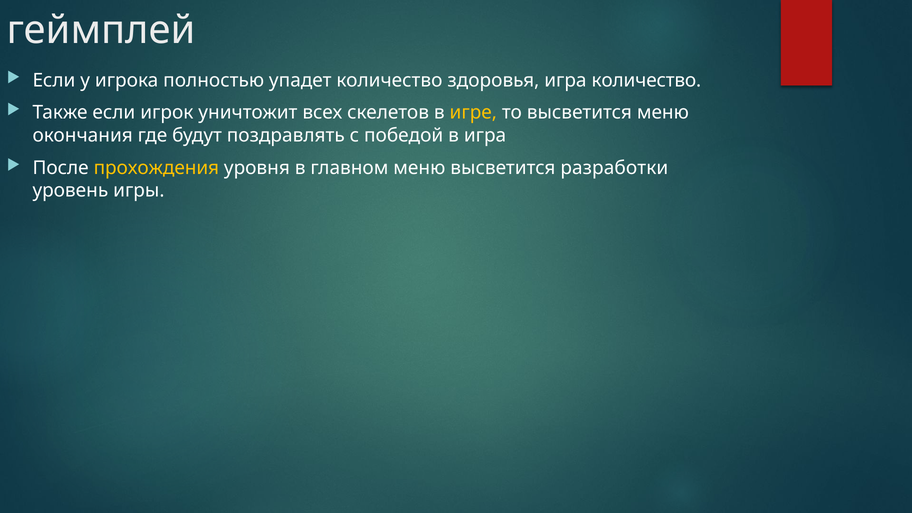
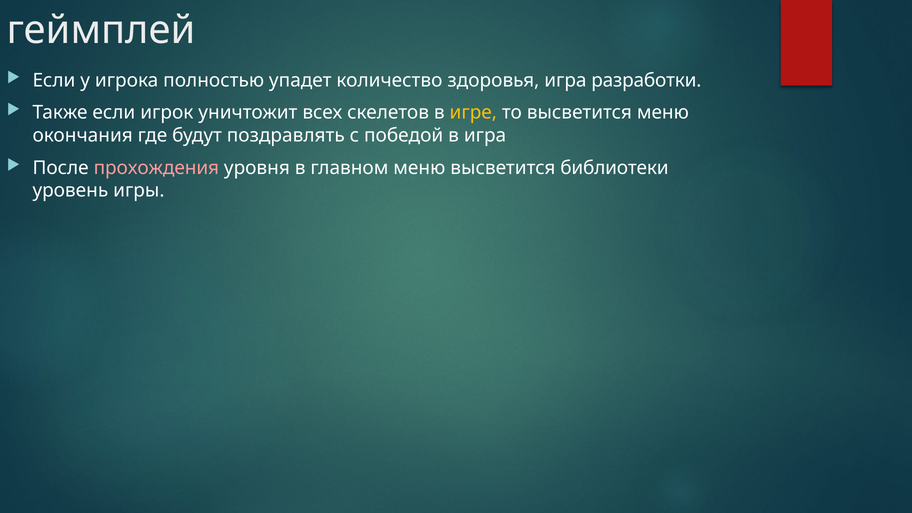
игра количество: количество -> разработки (646, 80)
прохождения colour: yellow -> pink (156, 168)
разработки: разработки -> библиотеки (614, 168)
